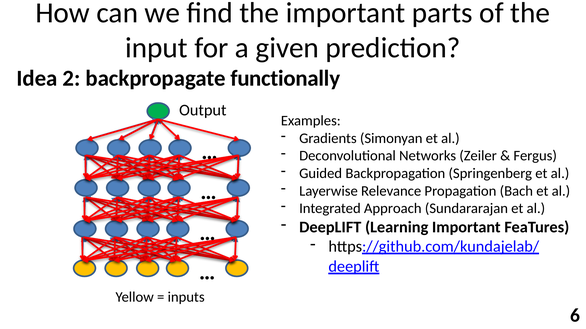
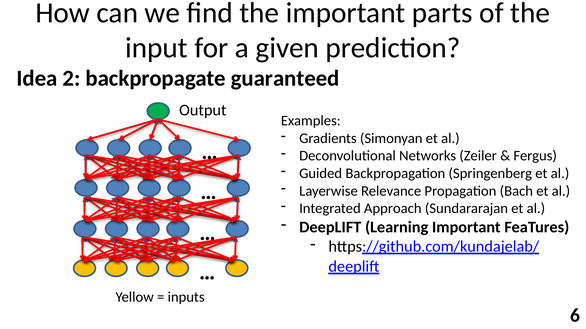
functionally: functionally -> guaranteed (285, 78)
